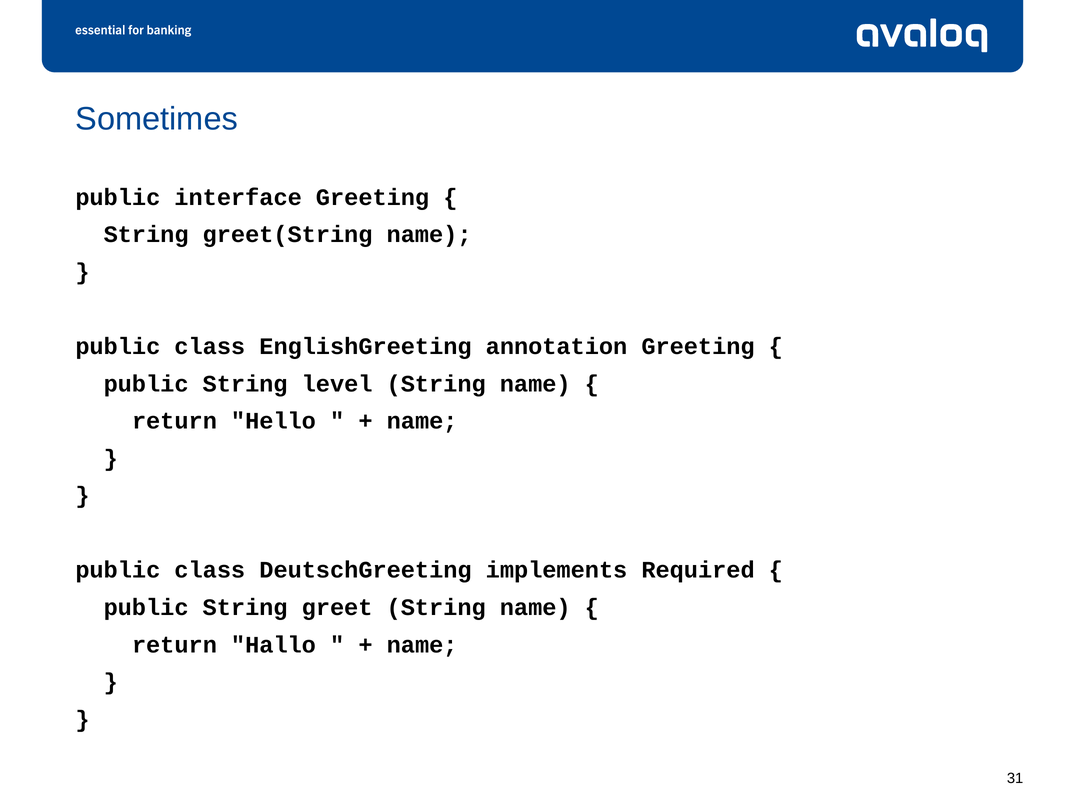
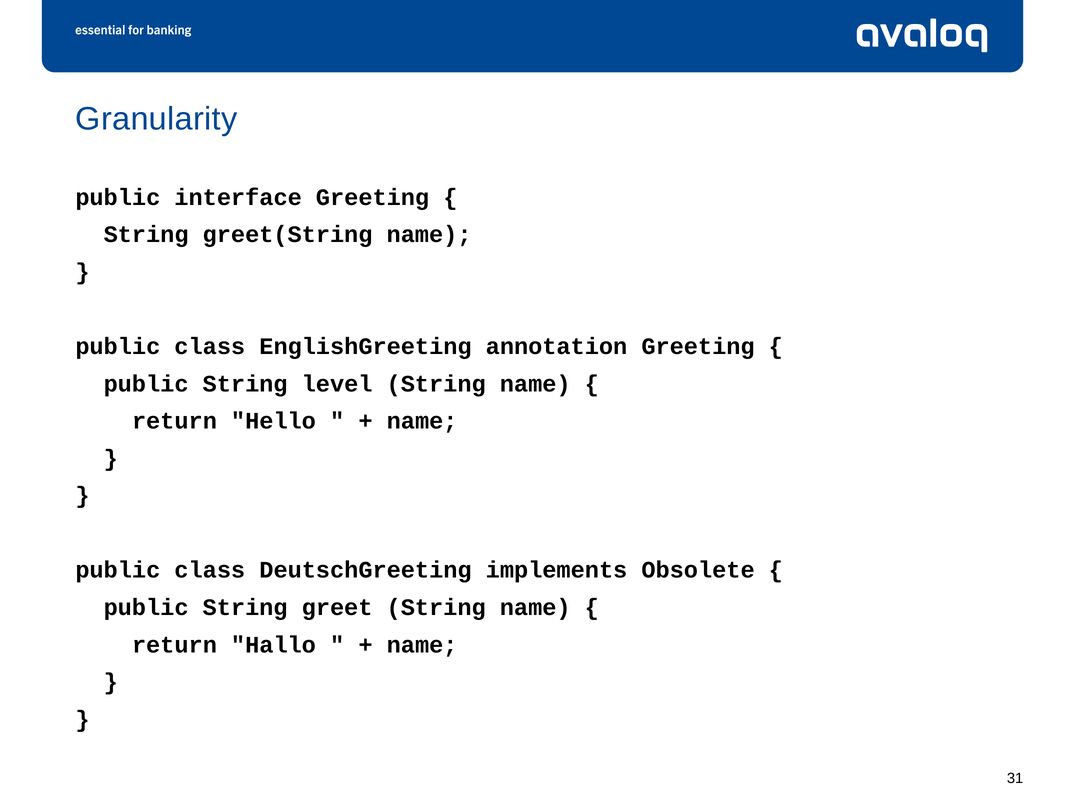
Sometimes: Sometimes -> Granularity (156, 119)
Required: Required -> Obsolete (698, 570)
